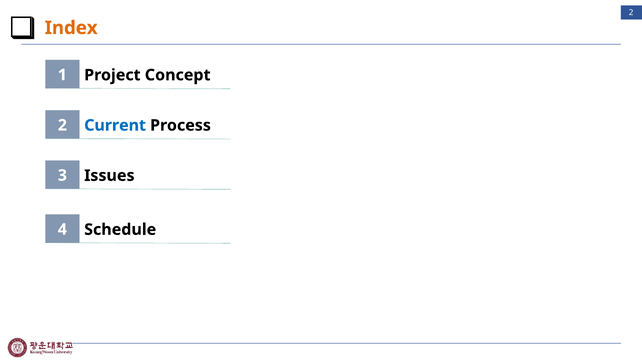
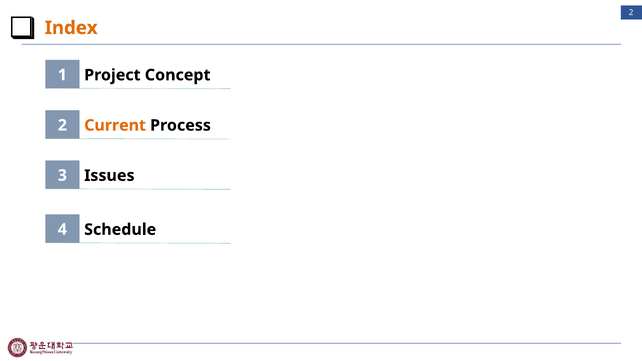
Current colour: blue -> orange (115, 125)
